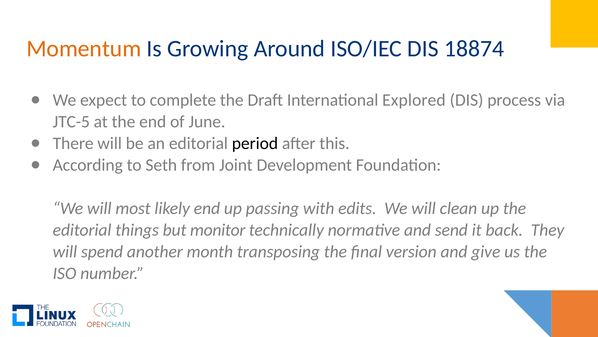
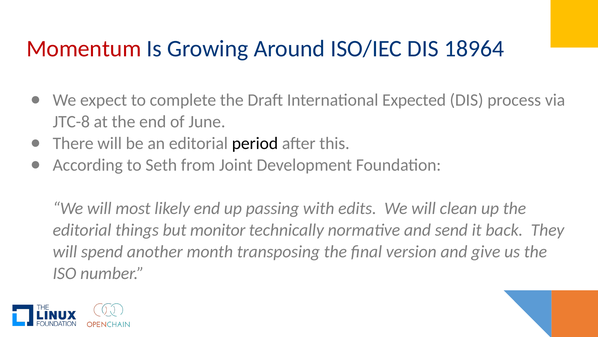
Momentum colour: orange -> red (84, 49)
18874: 18874 -> 18964 (474, 49)
Explored: Explored -> Expected (414, 100)
JTC-5: JTC-5 -> JTC-8 (71, 121)
